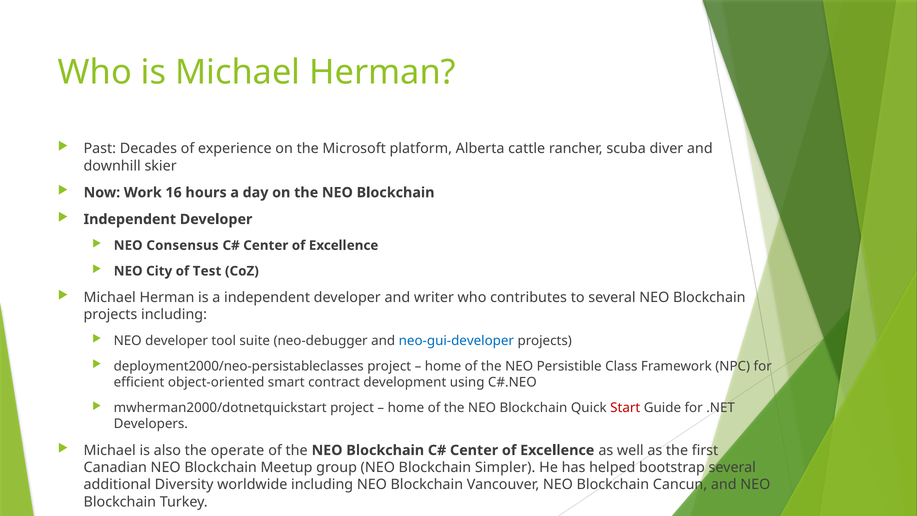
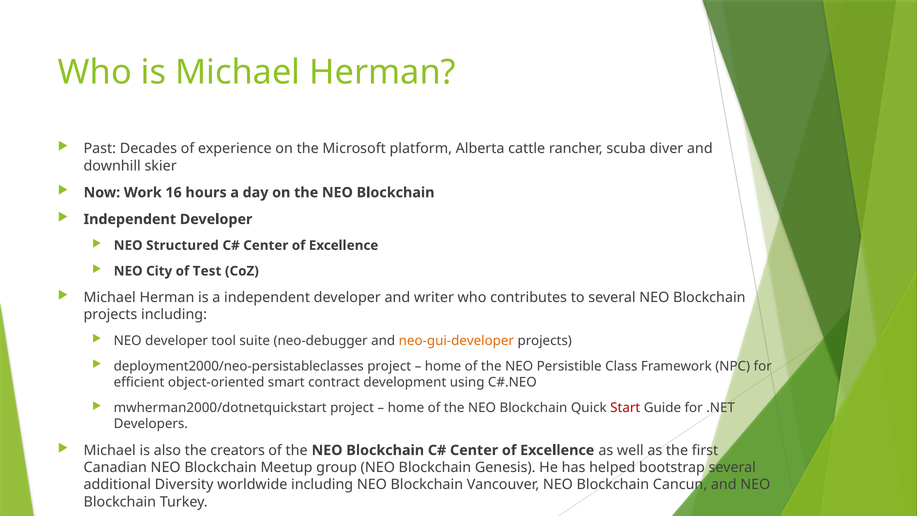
Consensus: Consensus -> Structured (182, 245)
neo-gui-developer colour: blue -> orange (456, 341)
operate: operate -> creators (238, 450)
Simpler: Simpler -> Genesis (505, 467)
